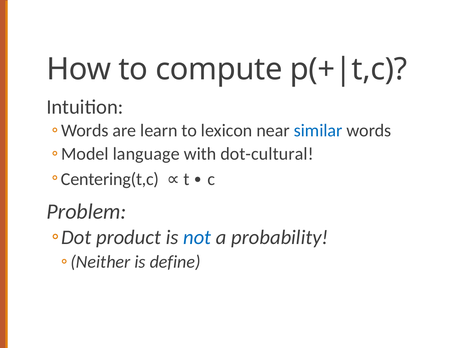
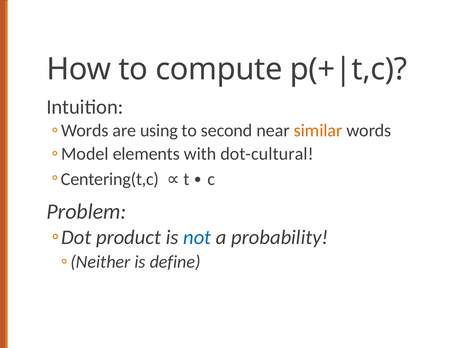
learn: learn -> using (159, 130)
lexicon: lexicon -> second (227, 130)
similar colour: blue -> orange (318, 130)
language: language -> elements (146, 154)
